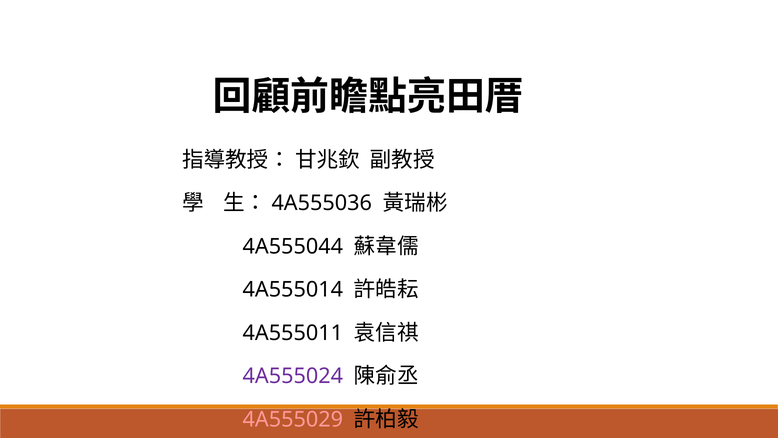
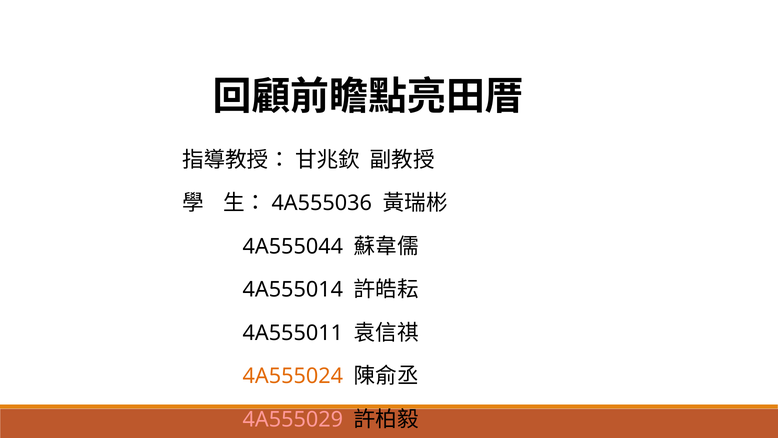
4A555024 colour: purple -> orange (293, 376)
